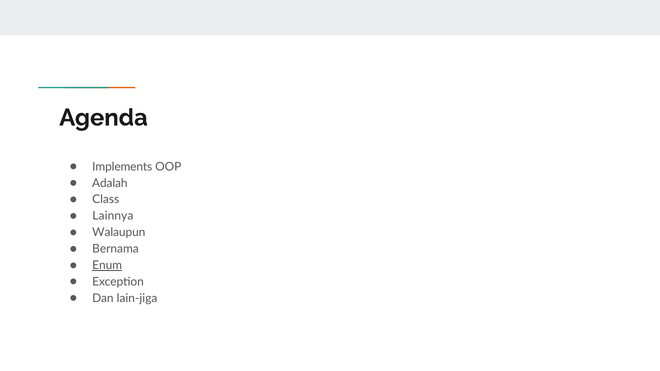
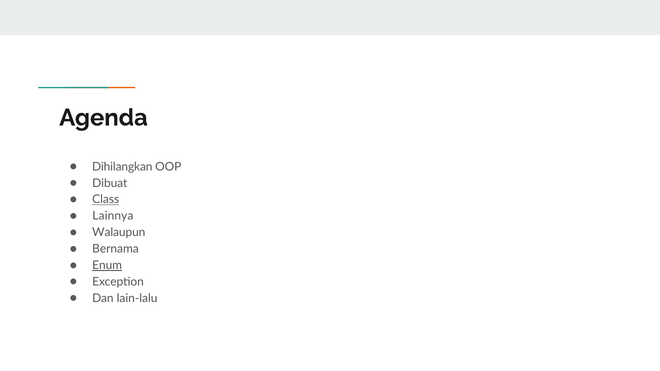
Implements: Implements -> Dihilangkan (122, 167)
Adalah: Adalah -> Dibuat (110, 183)
Class underline: none -> present (106, 200)
lain-jiga: lain-jiga -> lain-lalu (137, 298)
